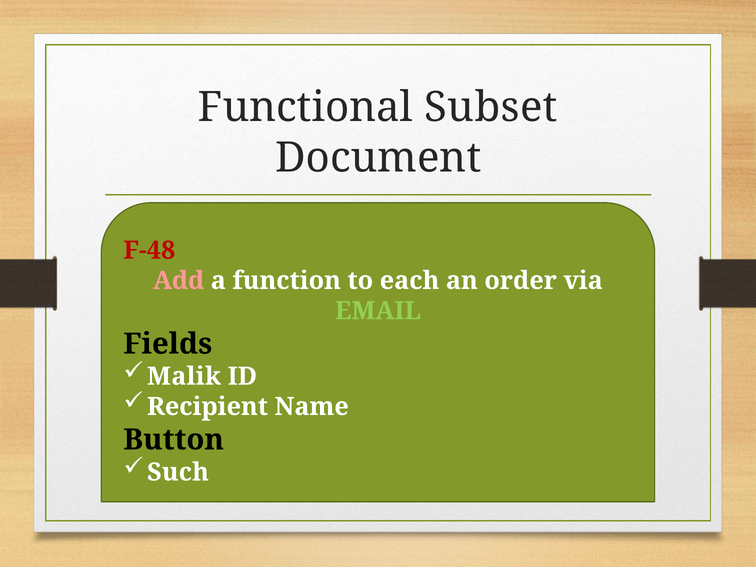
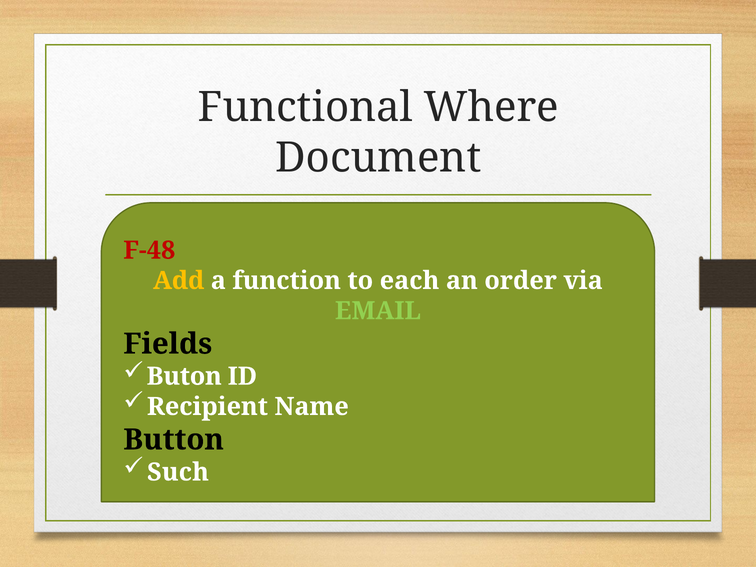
Subset: Subset -> Where (491, 107)
Add colour: pink -> yellow (179, 281)
Malik: Malik -> Buton (184, 376)
